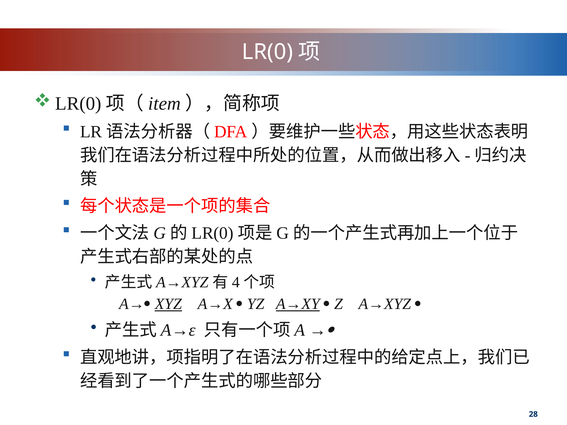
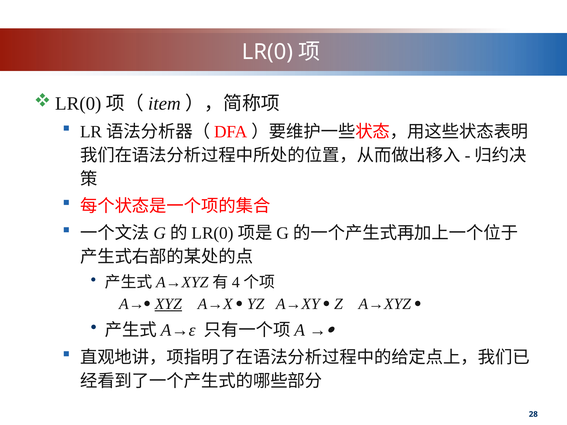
A→XY underline: present -> none (298, 304)
